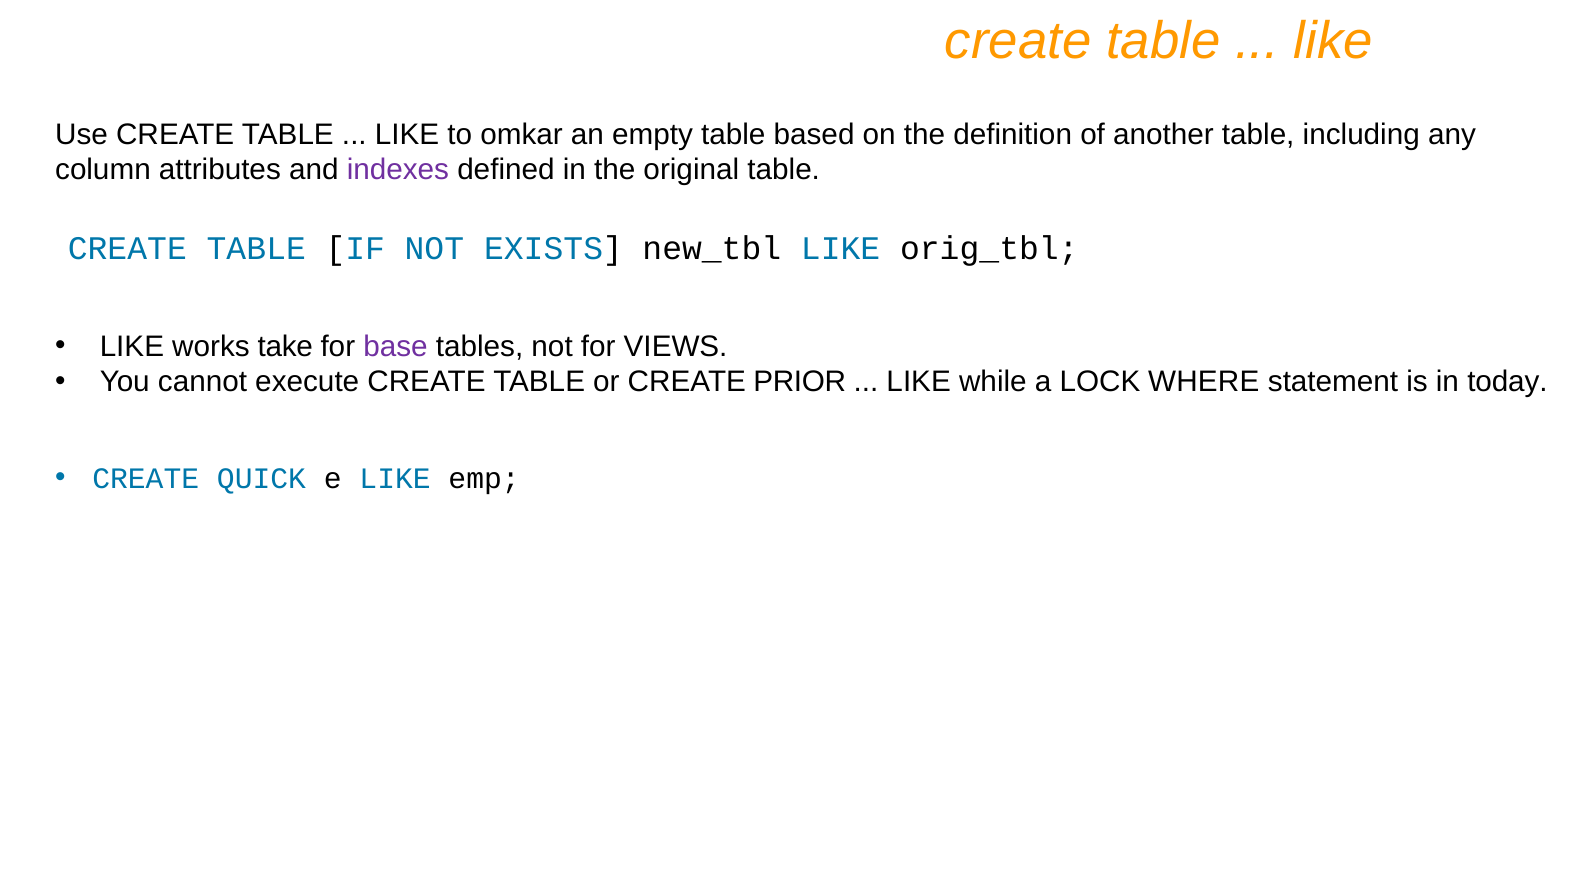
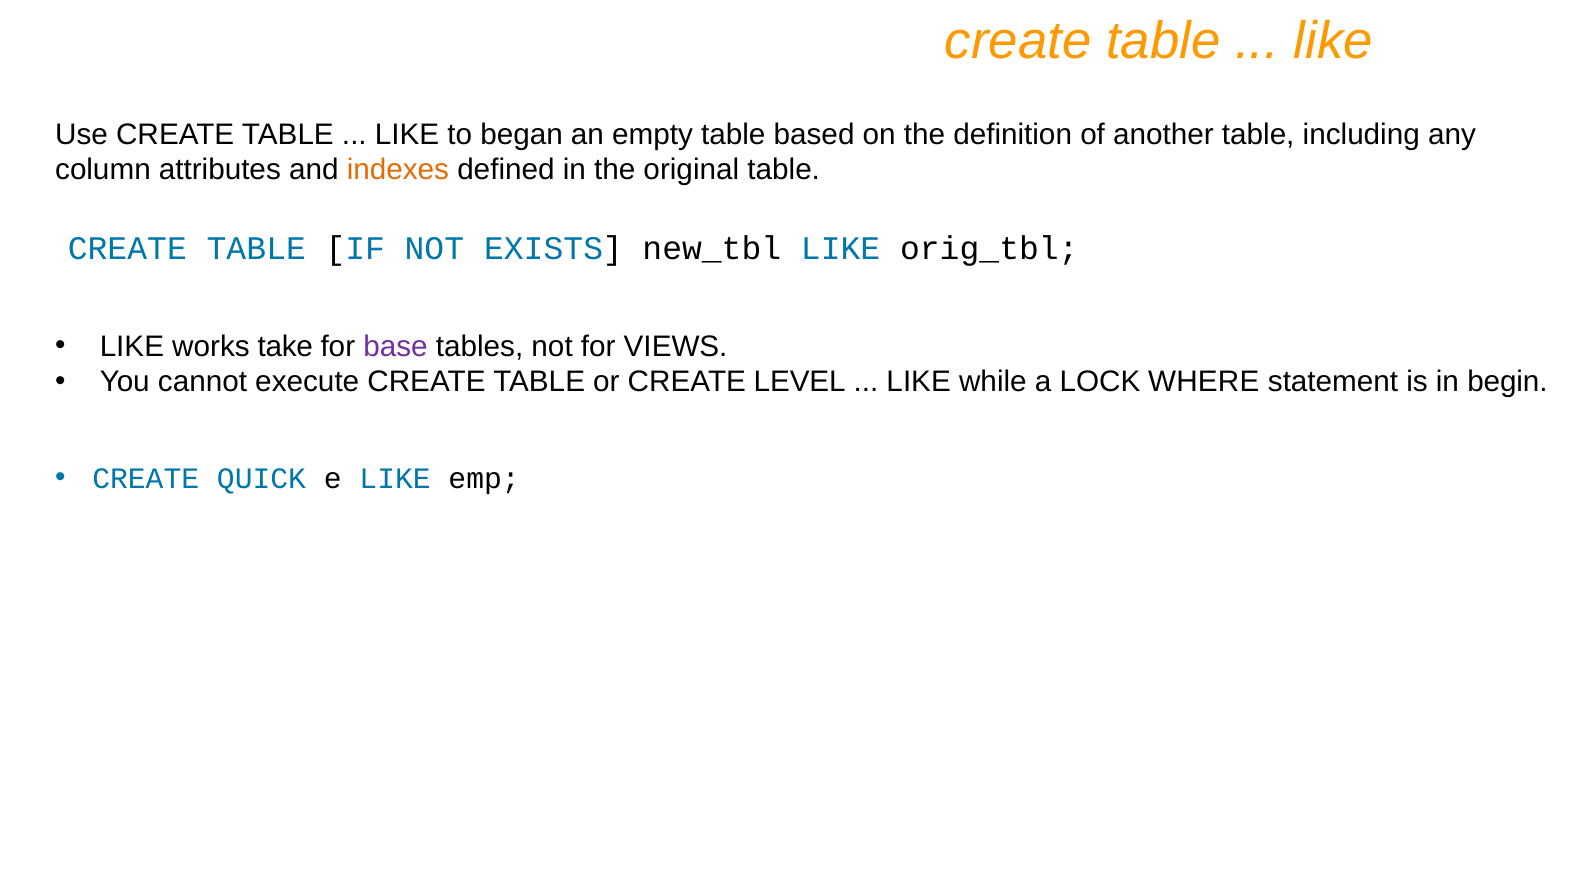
omkar: omkar -> began (522, 134)
indexes colour: purple -> orange (398, 170)
PRIOR: PRIOR -> LEVEL (800, 382)
today: today -> begin (1507, 382)
